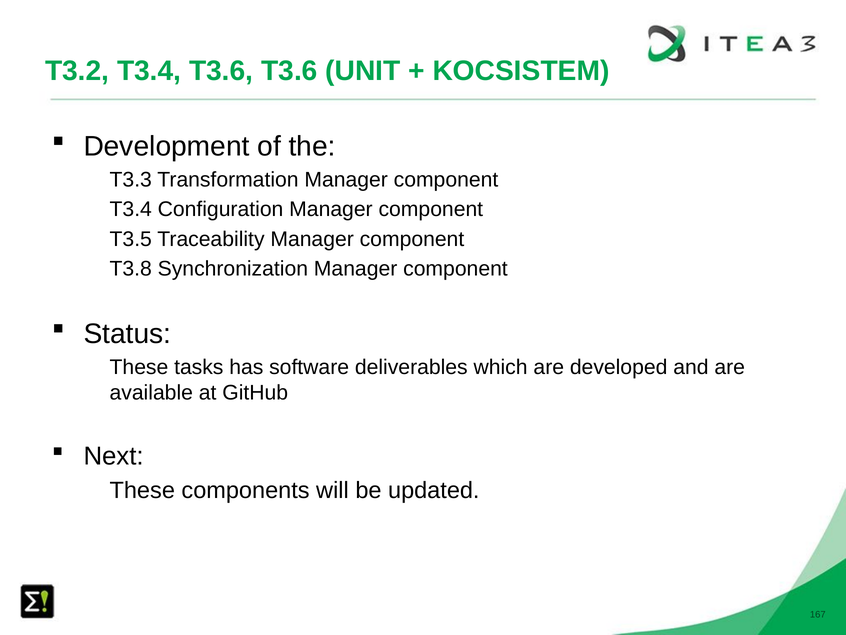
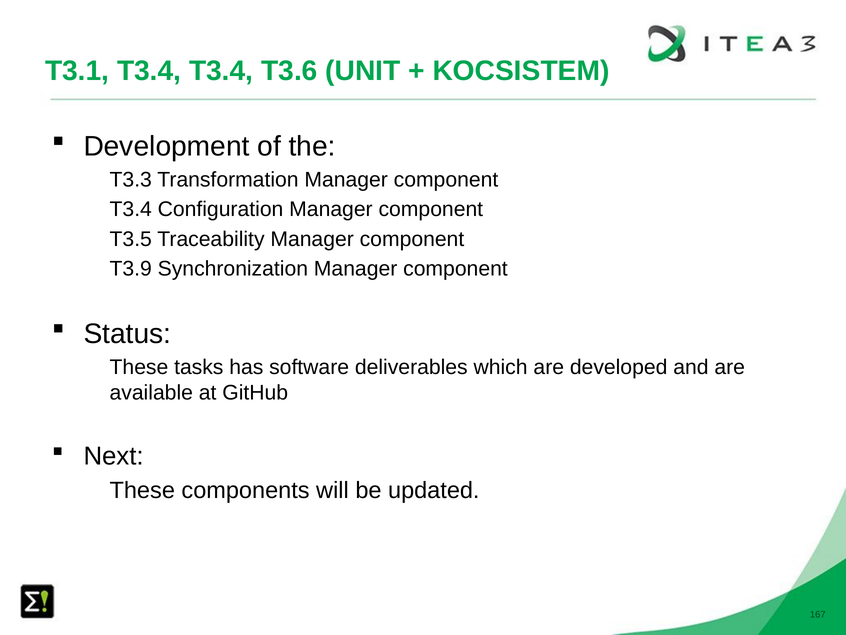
T3.2: T3.2 -> T3.1 (77, 71)
T3.4 T3.6: T3.6 -> T3.4 (221, 71)
T3.8: T3.8 -> T3.9 (131, 269)
